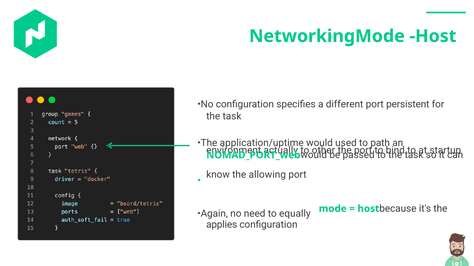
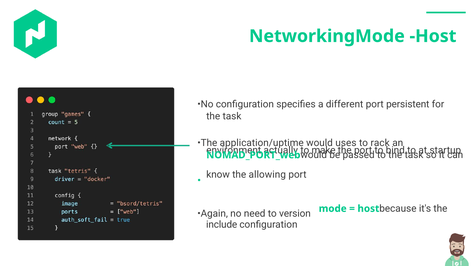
used: used -> uses (346, 143)
path: path -> rack (380, 143)
other: other -> make (324, 150)
equally: equally -> version (295, 214)
applies: applies -> include (222, 225)
